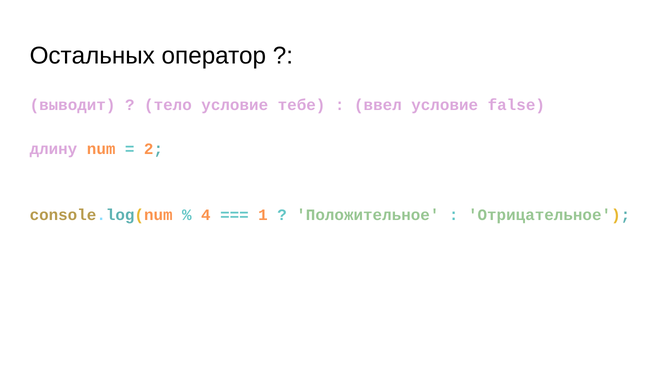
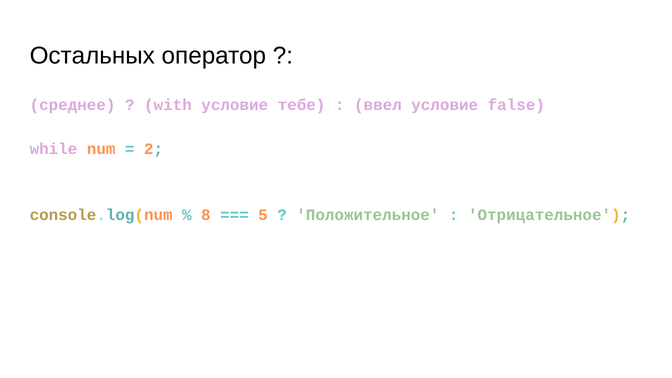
выводит: выводит -> среднее (73, 105)
тело: тело -> with (168, 105)
длину: длину -> while (53, 149)
4: 4 -> 8 (206, 215)
1: 1 -> 5 (263, 215)
